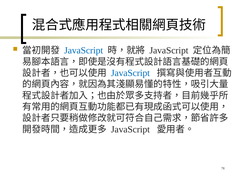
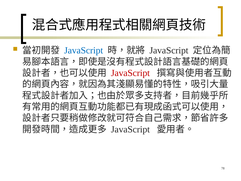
JavaScript colour: blue -> red (130, 73)
